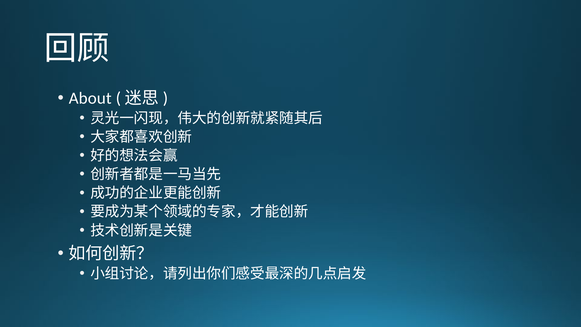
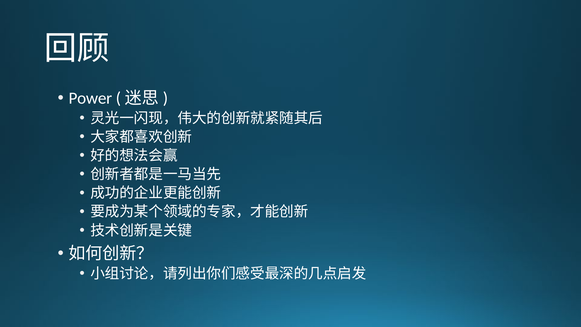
About: About -> Power (90, 98)
